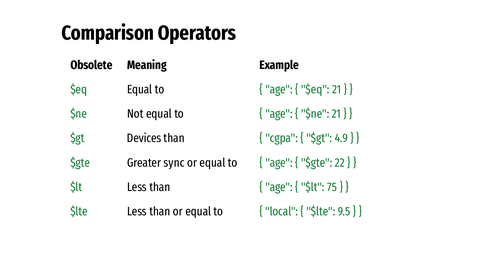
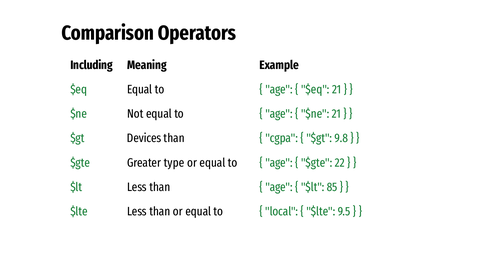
Obsolete: Obsolete -> Including (91, 65)
4.9: 4.9 -> 9.8 (341, 138)
sync: sync -> type (174, 162)
75: 75 -> 85 (332, 187)
